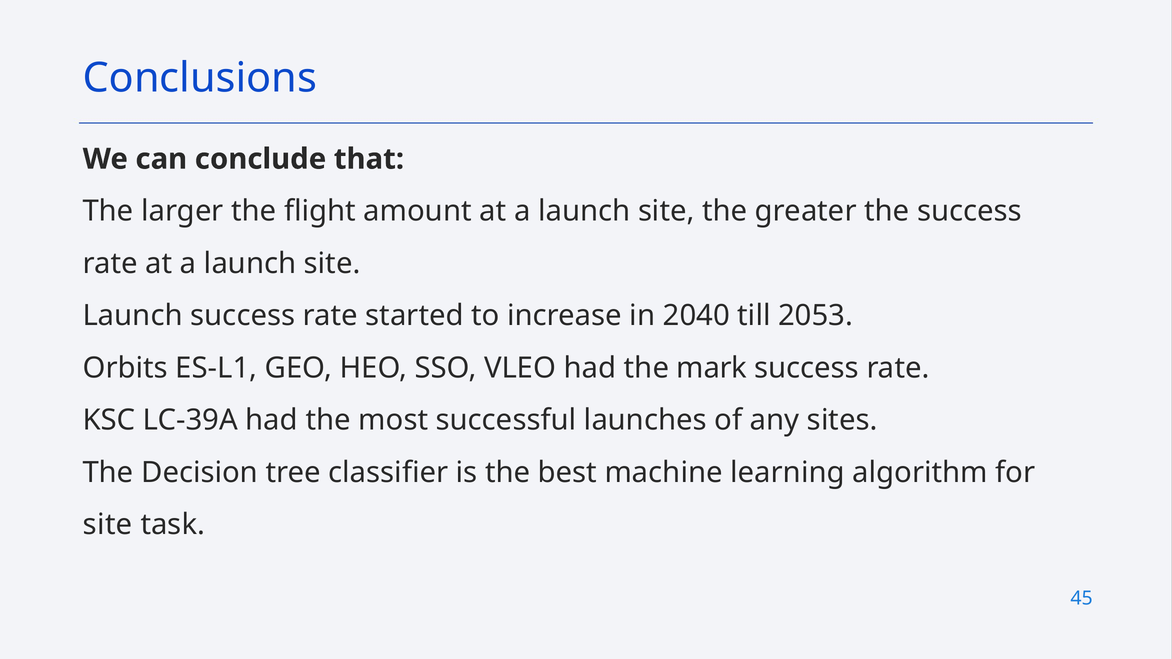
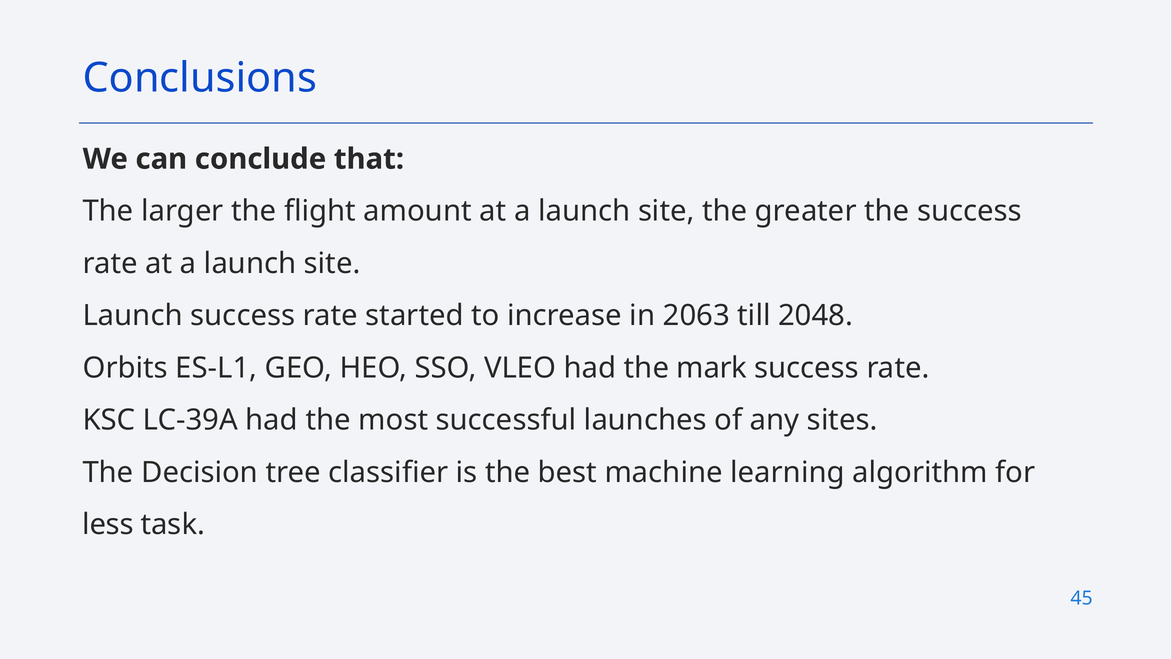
2040: 2040 -> 2063 (696, 316)
2053: 2053 -> 2048 (816, 316)
site: site -> less (108, 525)
